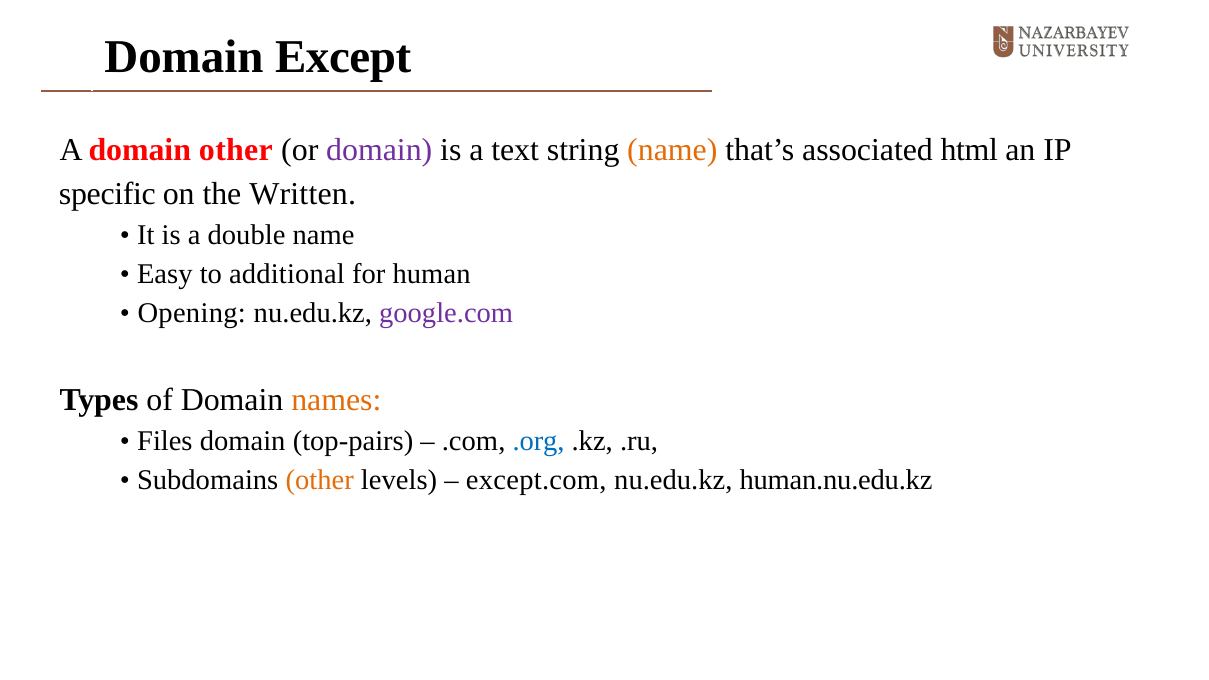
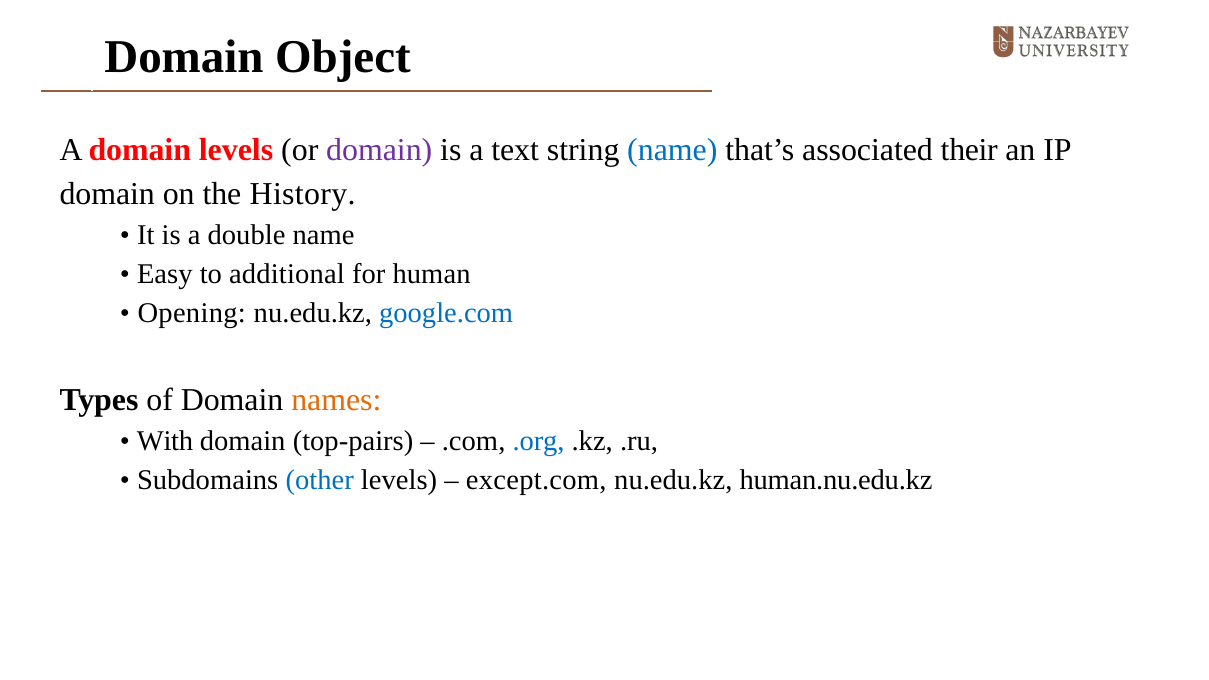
Except: Except -> Object (343, 57)
domain other: other -> levels (236, 150)
name colour: orange -> blue (672, 150)
html: html -> their (969, 150)
specific: specific -> domain (107, 194)
Written: Written -> History (303, 194)
google.com colour: purple -> blue (446, 313)
Files: Files -> With (165, 441)
other colour: orange -> blue (320, 480)
